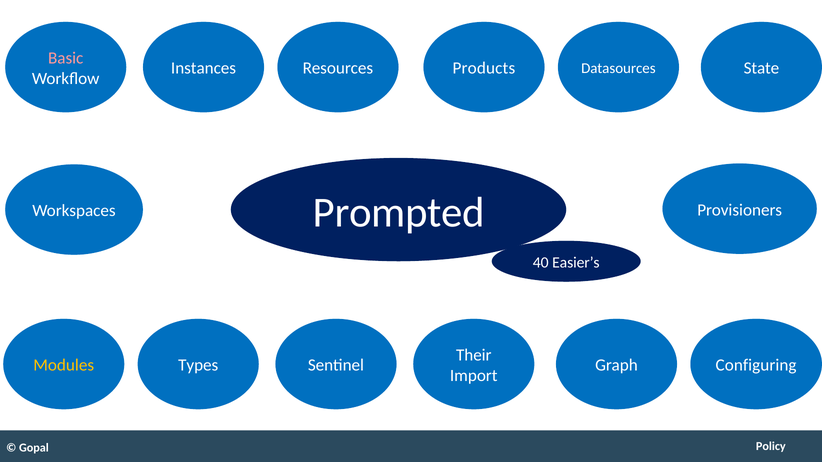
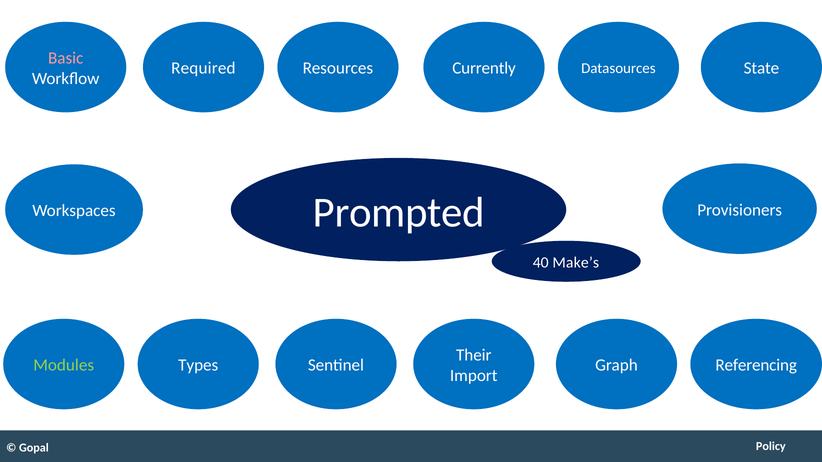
Instances: Instances -> Required (203, 68)
Products: Products -> Currently (484, 68)
Easier’s: Easier’s -> Make’s (576, 263)
Modules colour: yellow -> light green (64, 366)
Configuring: Configuring -> Referencing (756, 366)
